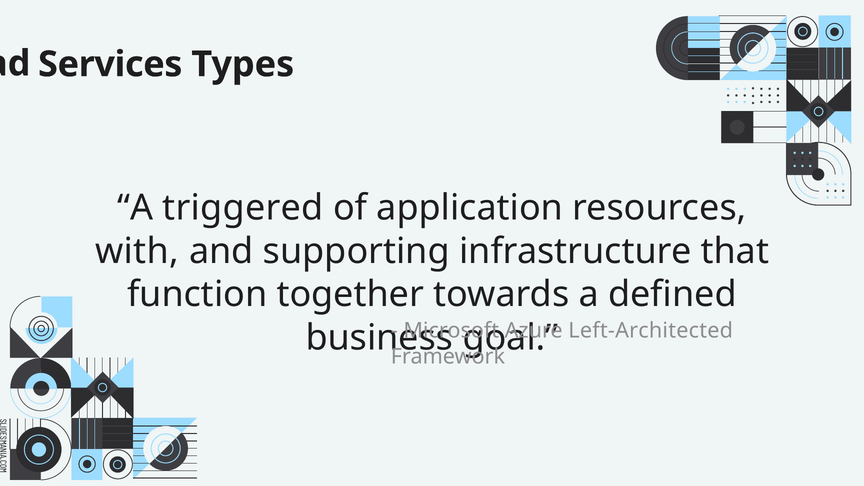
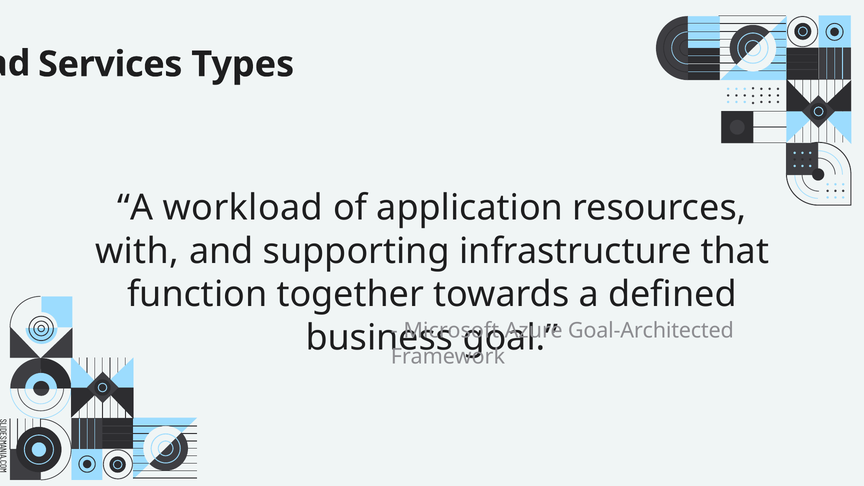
A triggered: triggered -> workload (243, 208)
Left-Architected: Left-Architected -> Goal-Architected (651, 331)
